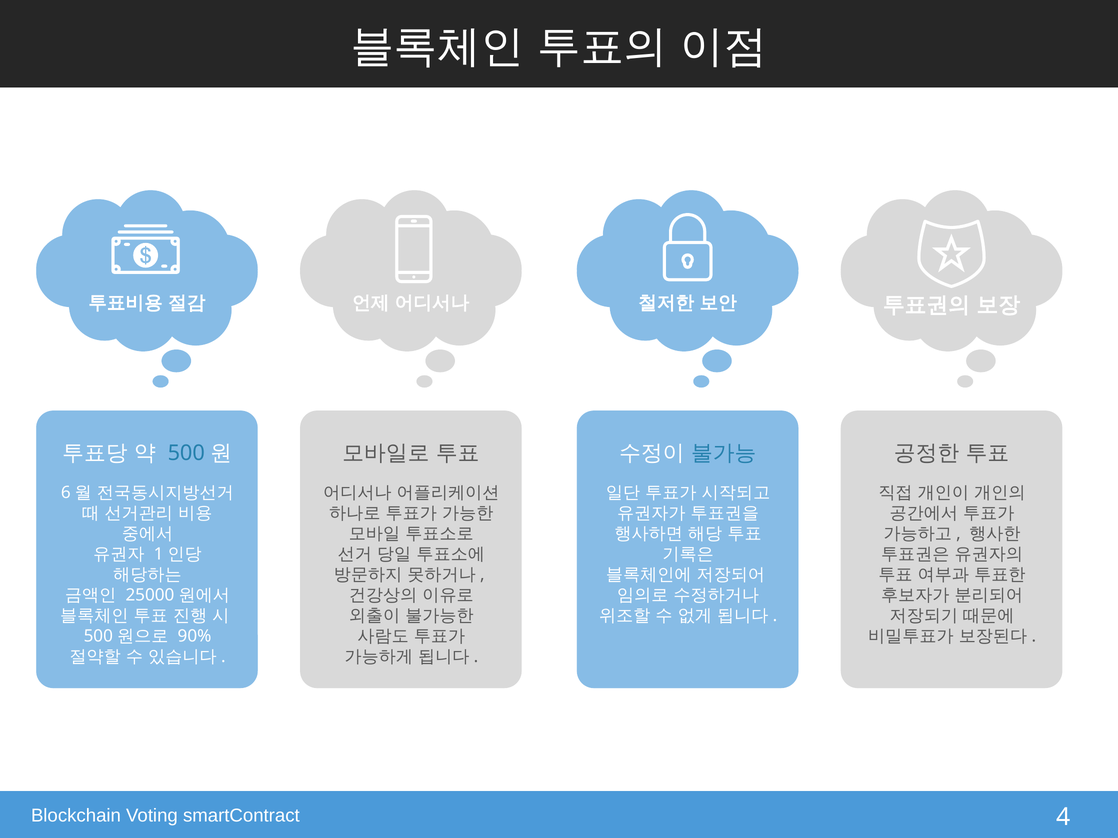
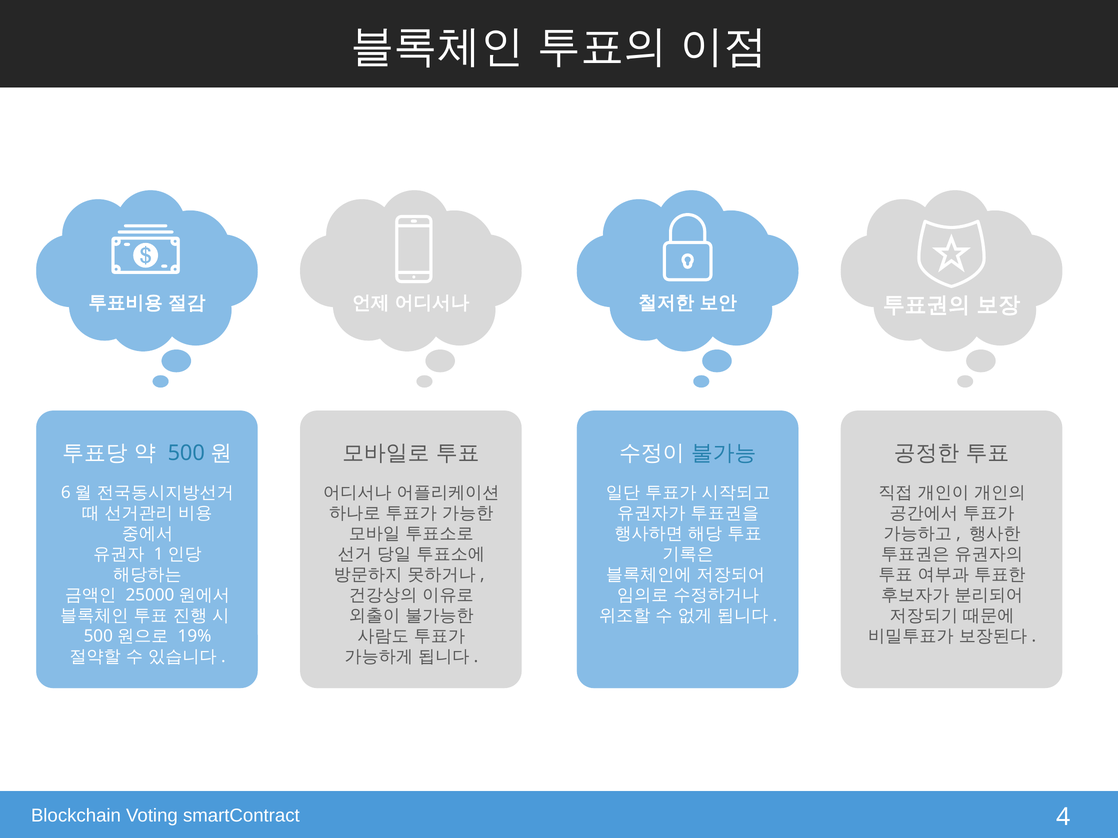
90%: 90% -> 19% (194, 637)
